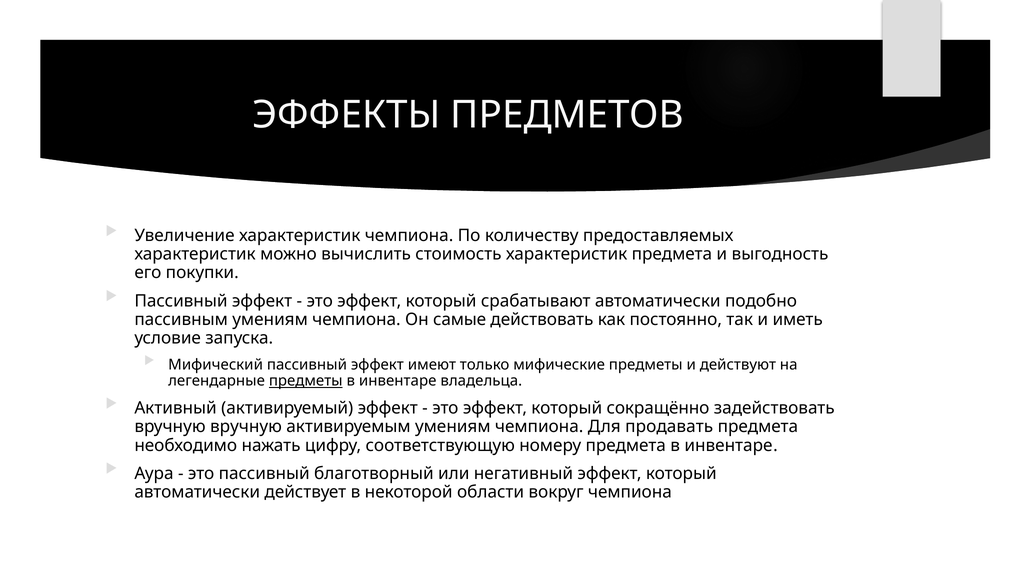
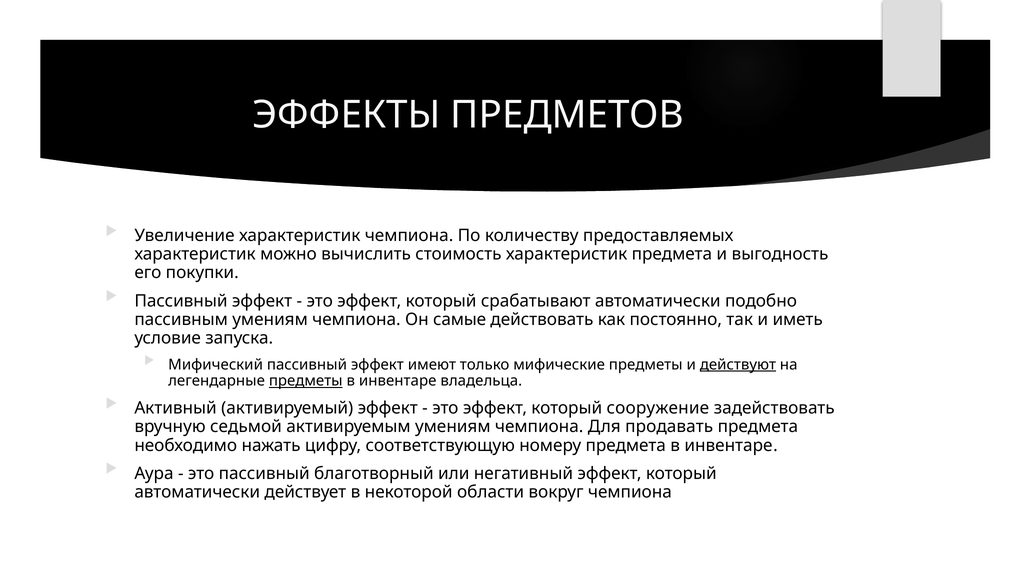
действуют underline: none -> present (738, 365)
сокращённо: сокращённо -> сооружение (658, 408)
вручную вручную: вручную -> седьмой (246, 427)
